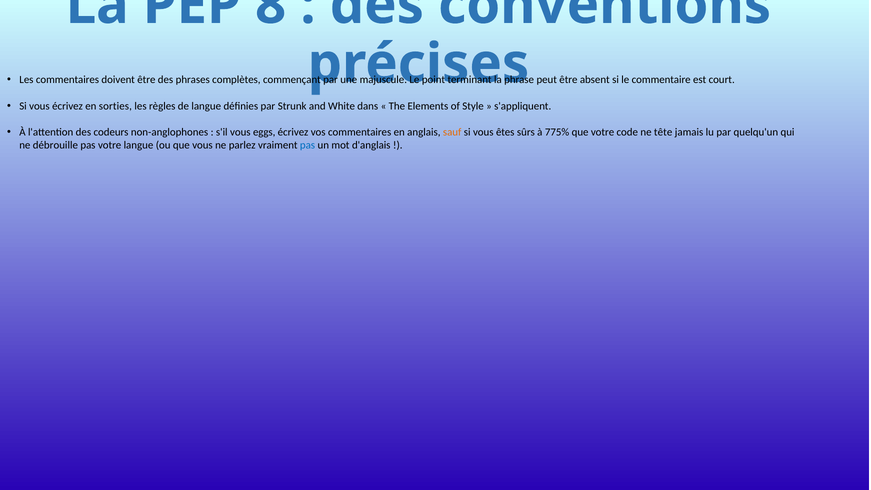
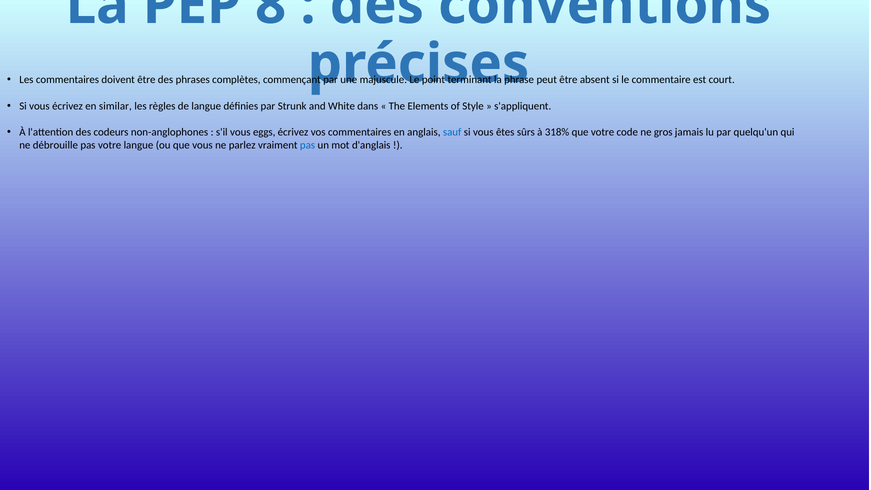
sorties: sorties -> similar (115, 106)
sauf colour: orange -> blue (452, 132)
775%: 775% -> 318% (557, 132)
tête: tête -> gros (663, 132)
